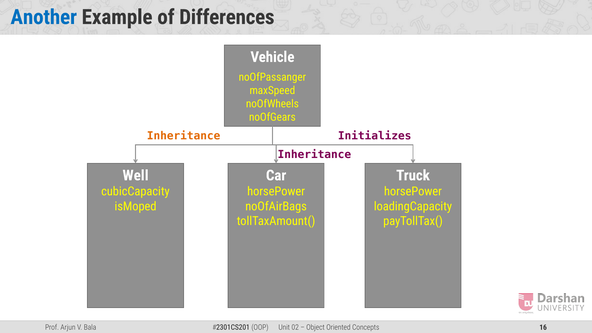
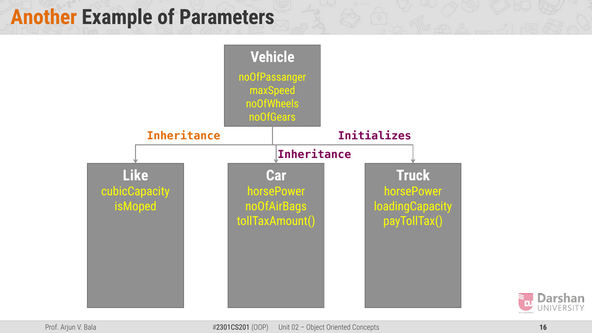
Another colour: blue -> orange (44, 17)
Differences: Differences -> Parameters (227, 17)
Well: Well -> Like (135, 175)
